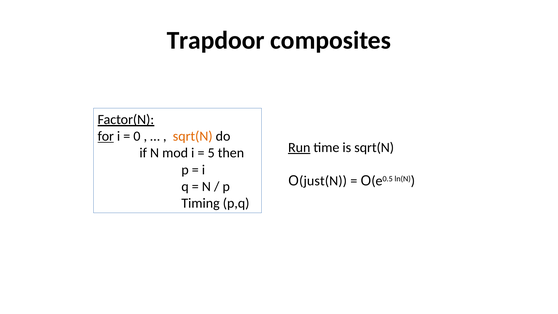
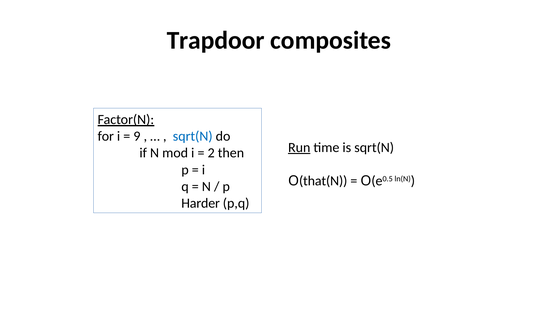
for underline: present -> none (106, 136)
0: 0 -> 9 (137, 136)
sqrt(N colour: orange -> blue (193, 136)
5: 5 -> 2 (211, 153)
just(N: just(N -> that(N (323, 181)
Timing: Timing -> Harder (201, 203)
